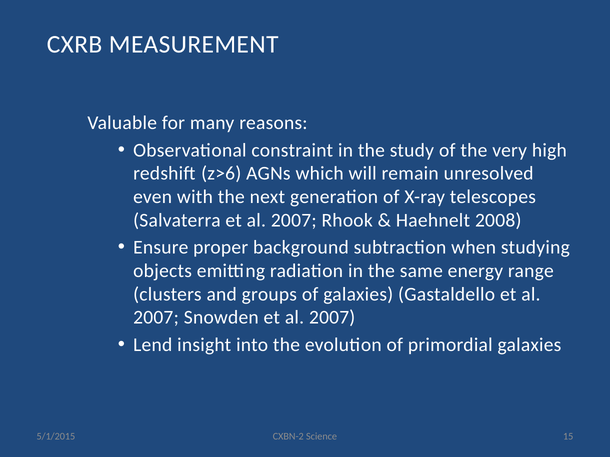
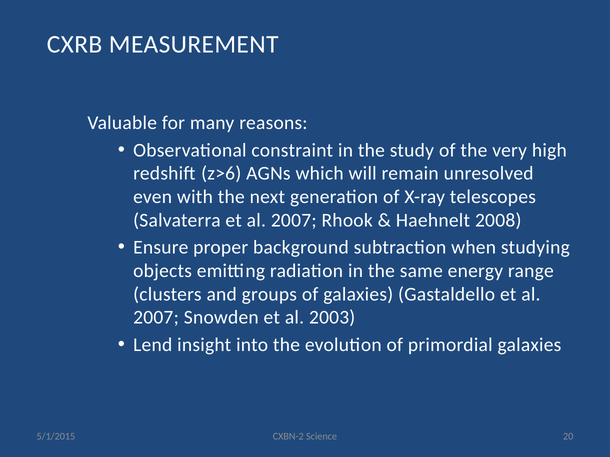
Snowden et al 2007: 2007 -> 2003 (332, 318)
15: 15 -> 20 (568, 437)
